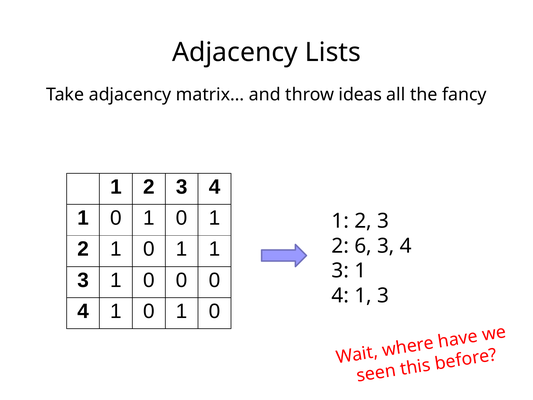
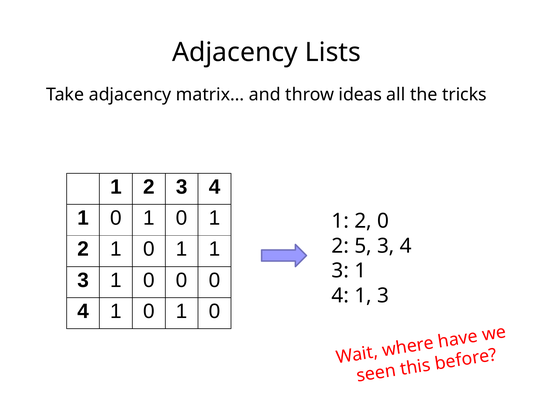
fancy: fancy -> tricks (464, 94)
3: 3 -> 0 (383, 221)
6: 6 -> 5 (363, 246)
